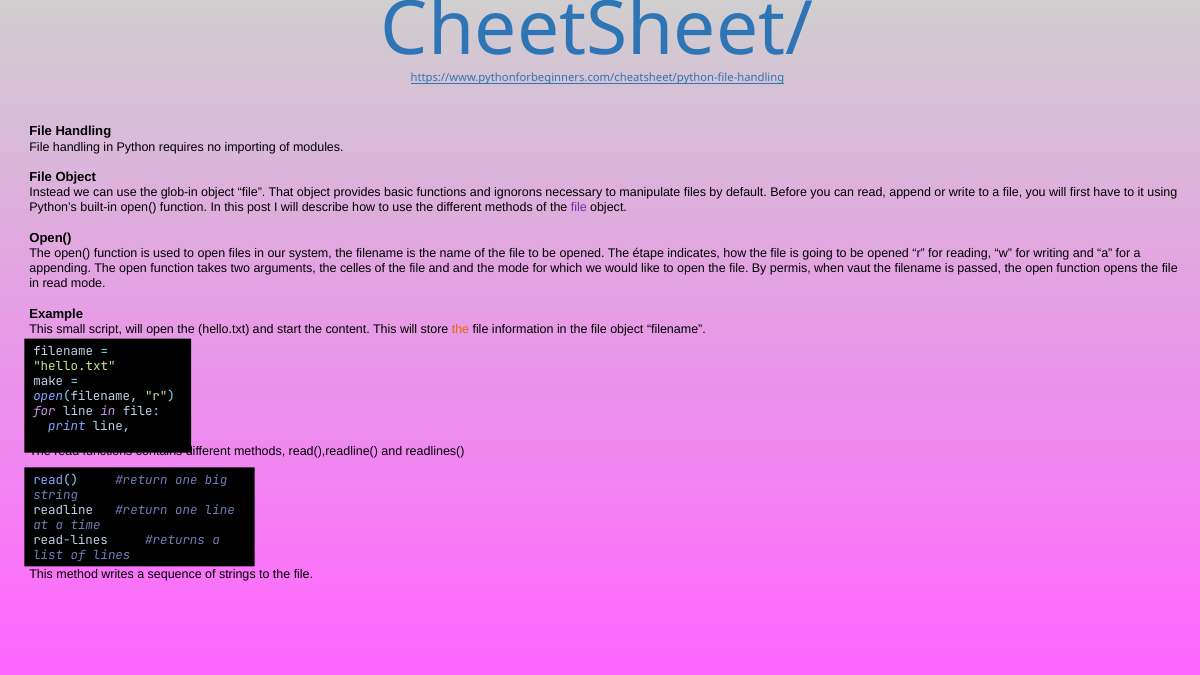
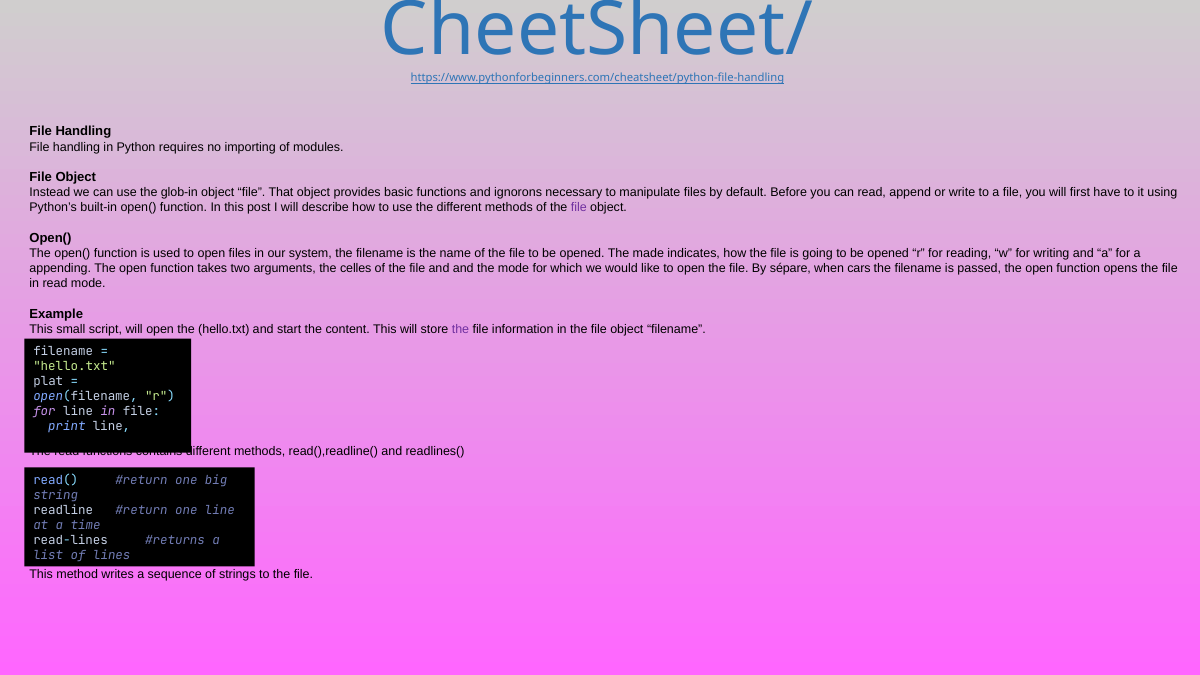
étape: étape -> made (648, 254)
permis: permis -> sépare (790, 269)
vaut: vaut -> cars (859, 269)
the colour: orange -> purple (461, 329)
make: make -> plat (48, 382)
